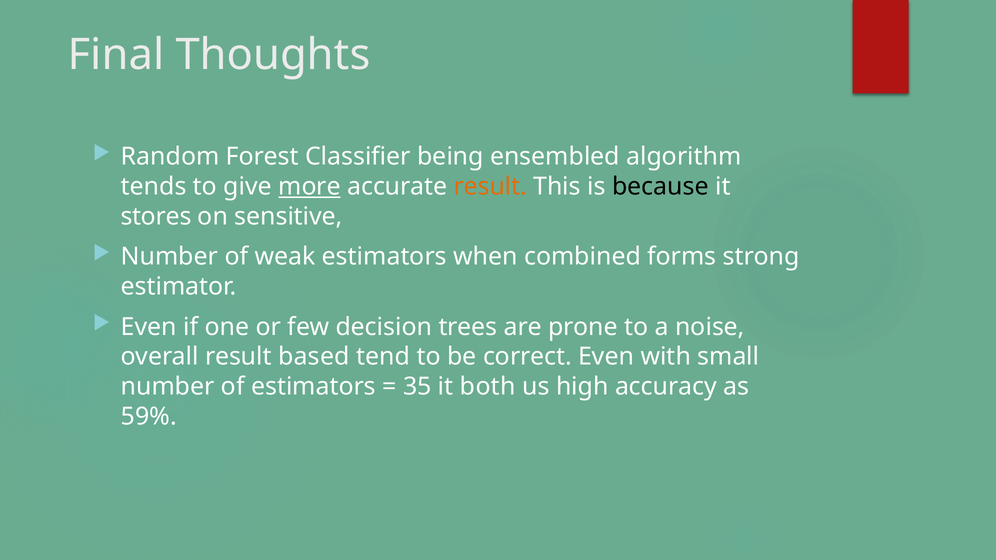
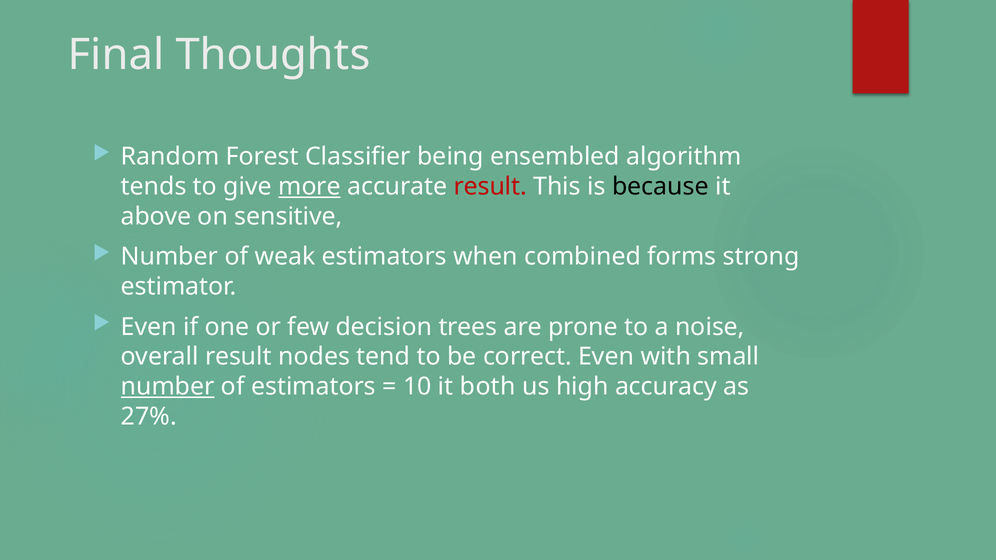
result colour: orange -> red (490, 187)
stores: stores -> above (156, 217)
based: based -> nodes (314, 357)
number underline: none -> present (168, 387)
35: 35 -> 10 (417, 387)
59%: 59% -> 27% (149, 417)
